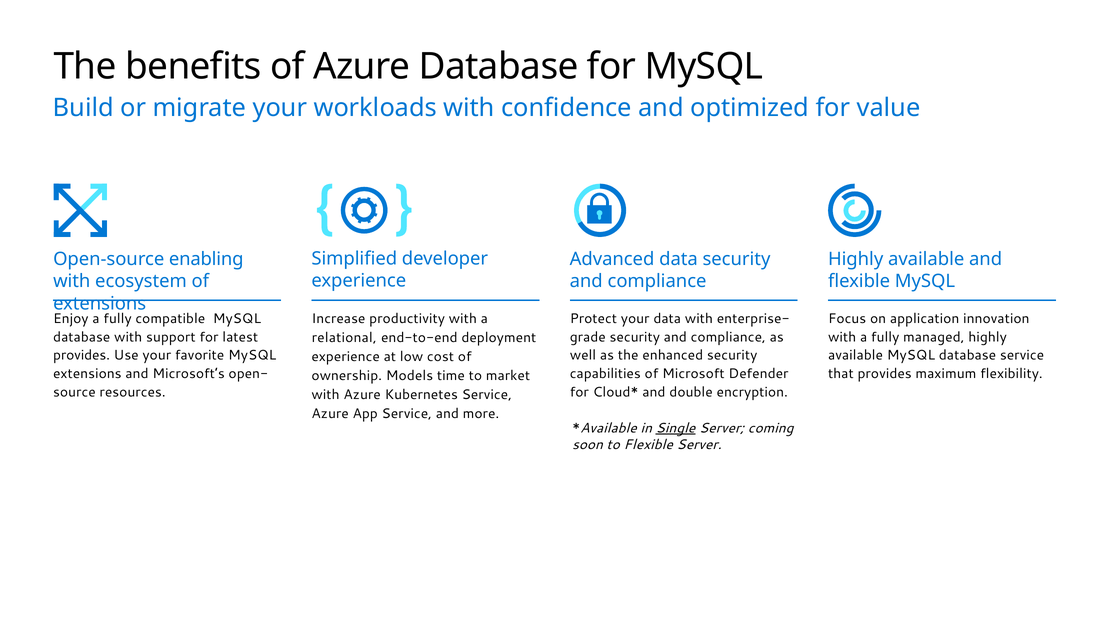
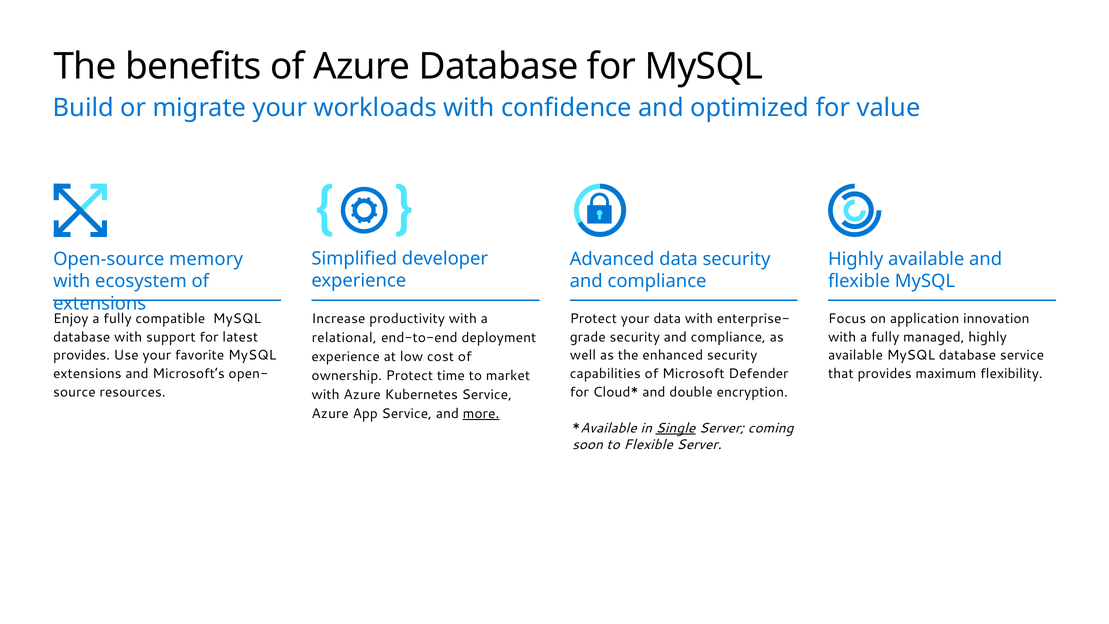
enabling: enabling -> memory (206, 259)
ownership Models: Models -> Protect (409, 376)
more underline: none -> present (481, 414)
